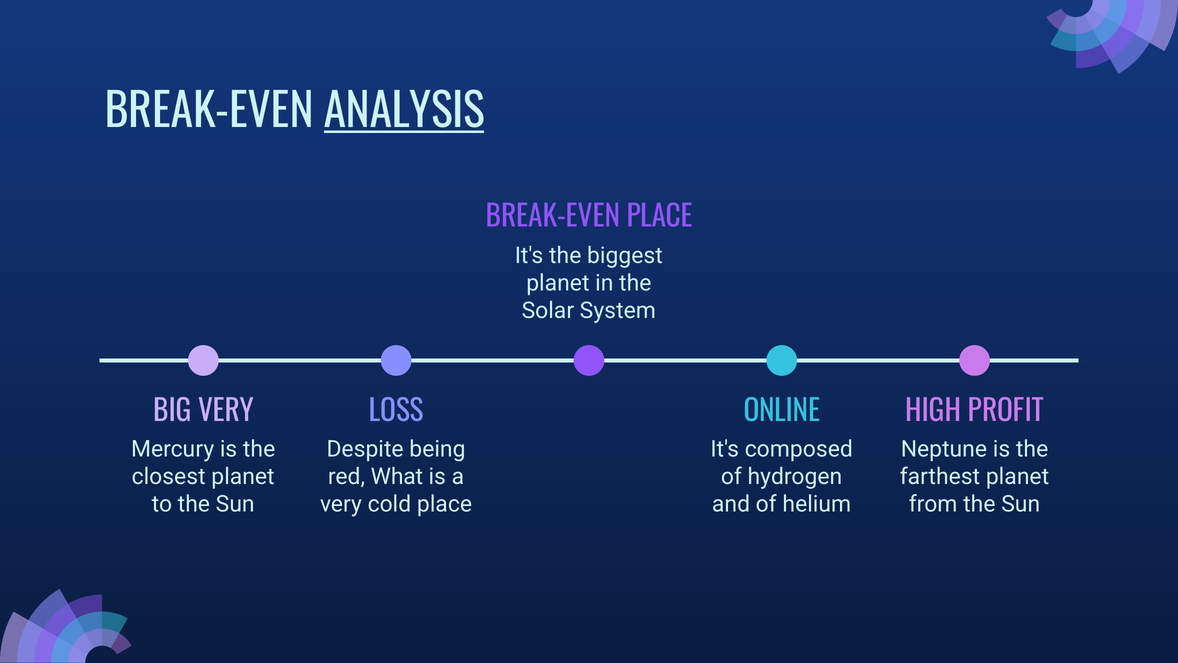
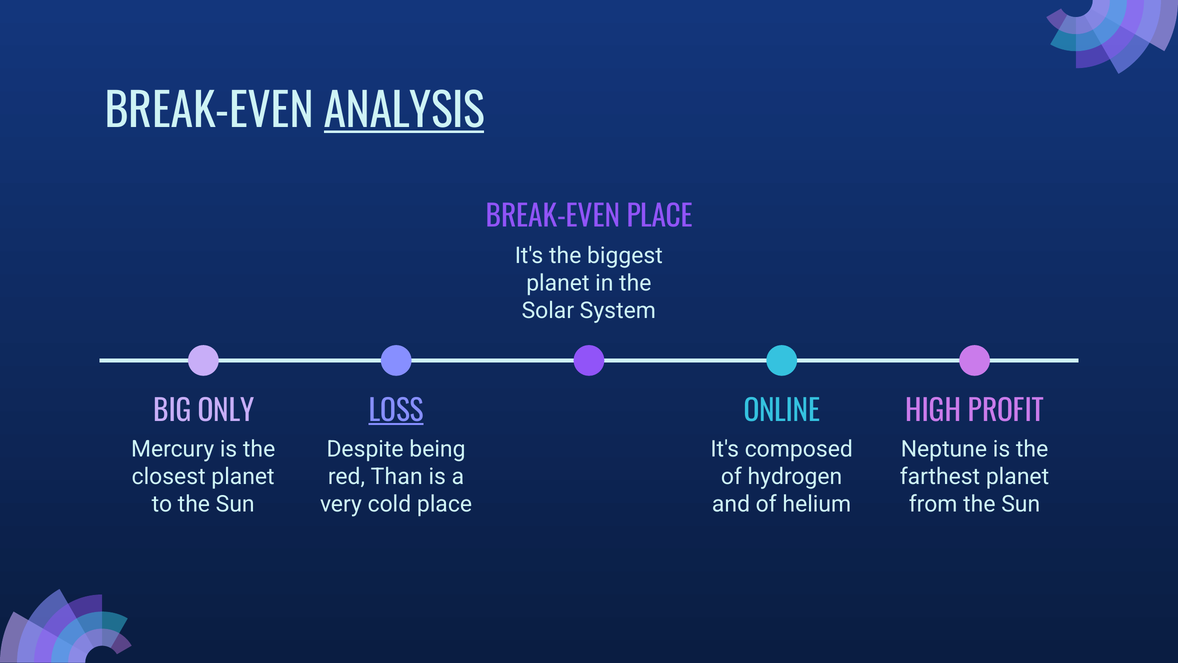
BIG VERY: VERY -> ONLY (226, 411)
LOSS underline: none -> present (396, 411)
What: What -> Than (397, 476)
